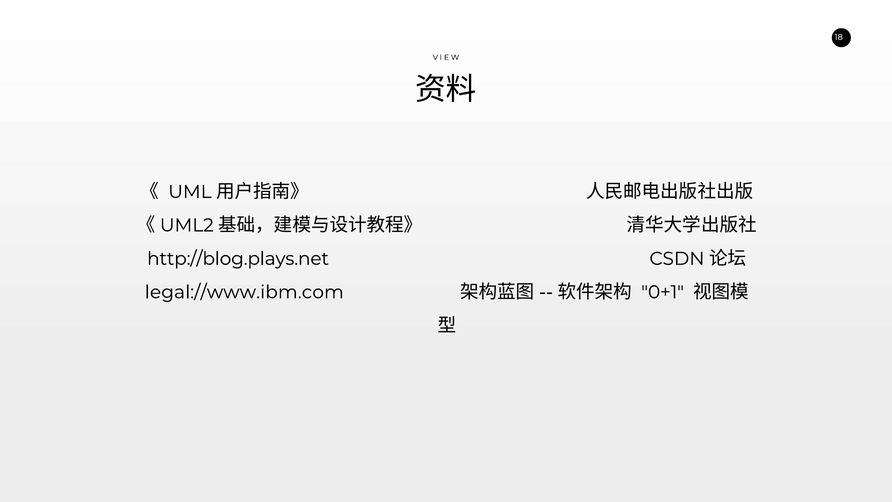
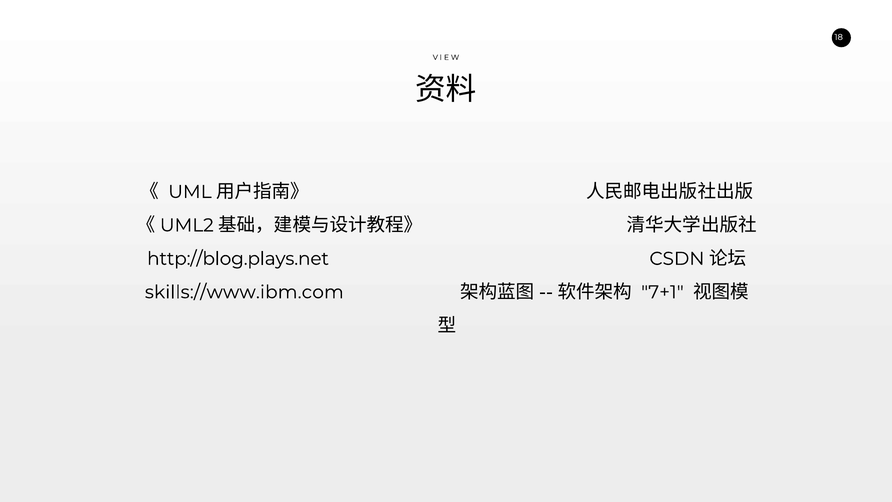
legal://www.ibm.com: legal://www.ibm.com -> skills://www.ibm.com (244, 292)
0+1: 0+1 -> 7+1 (662, 292)
